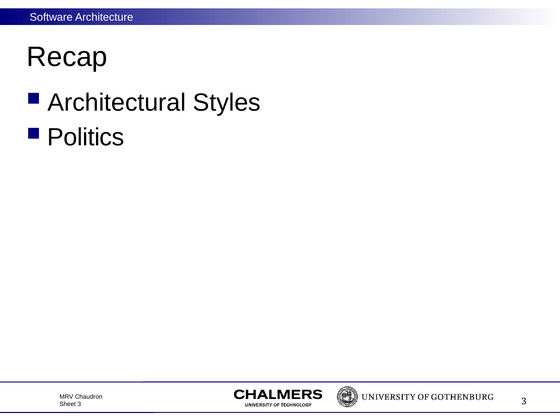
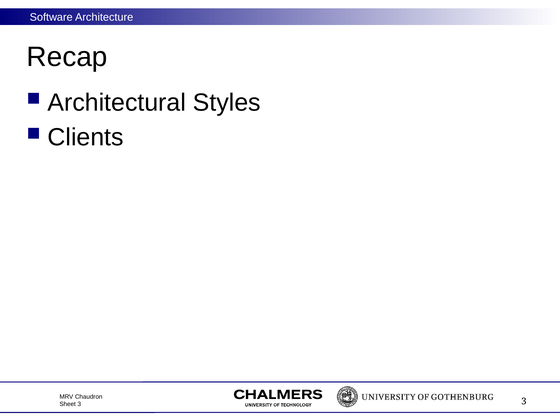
Politics: Politics -> Clients (86, 137)
